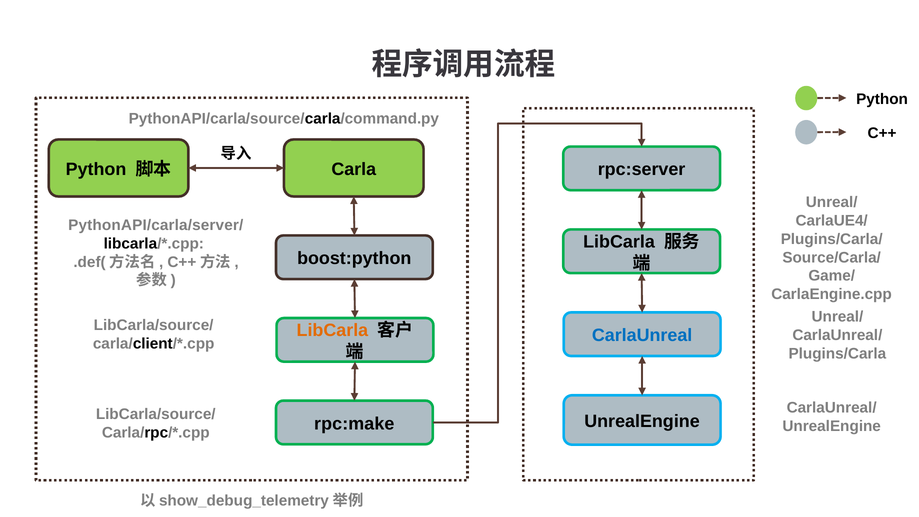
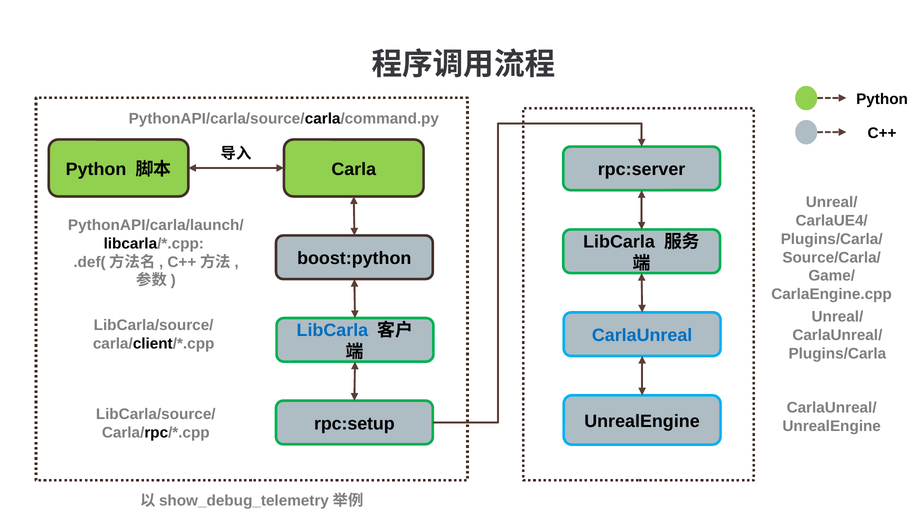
PythonAPI/carla/server/: PythonAPI/carla/server/ -> PythonAPI/carla/launch/ (156, 225)
LibCarla colour: orange -> blue (332, 330)
rpc:make: rpc:make -> rpc:setup (354, 424)
